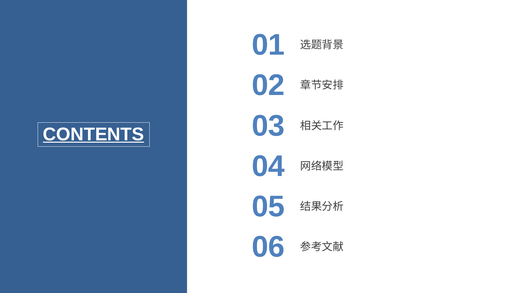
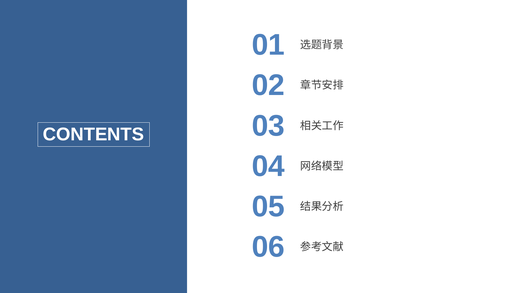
CONTENTS underline: present -> none (93, 134)
